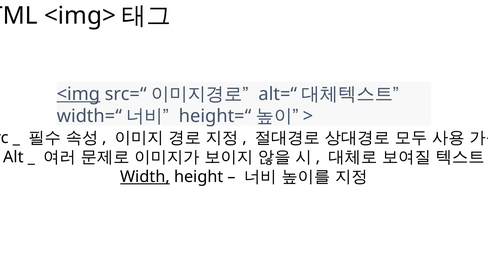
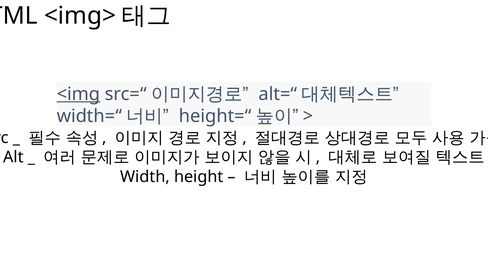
Width underline: present -> none (145, 176)
